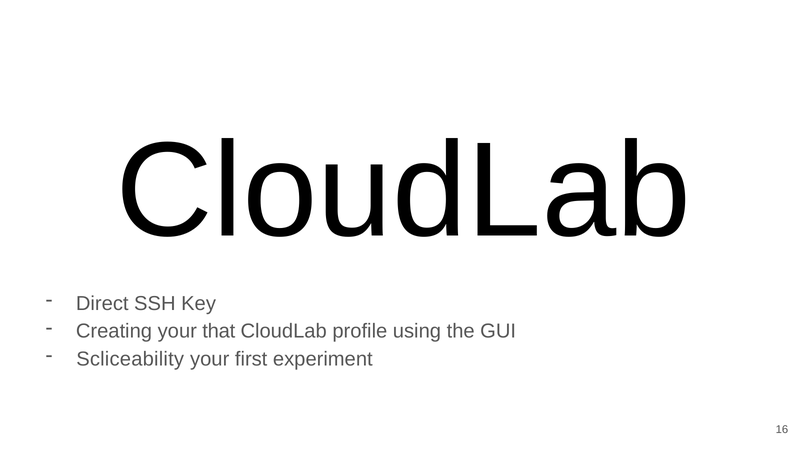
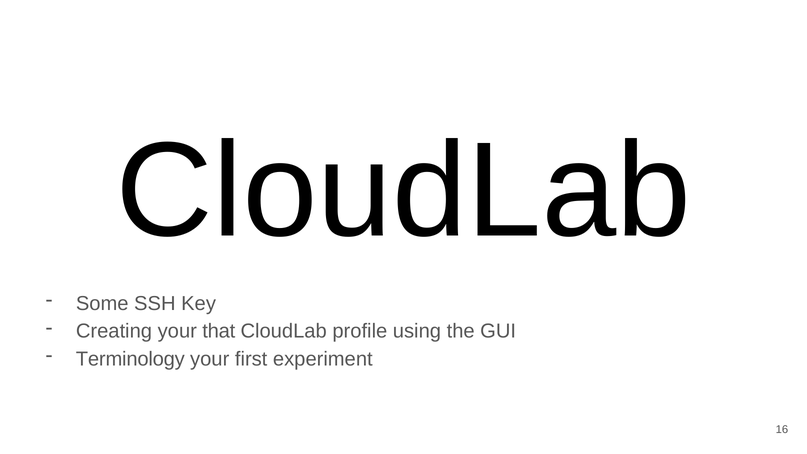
Direct: Direct -> Some (102, 303)
Scliceability: Scliceability -> Terminology (130, 359)
